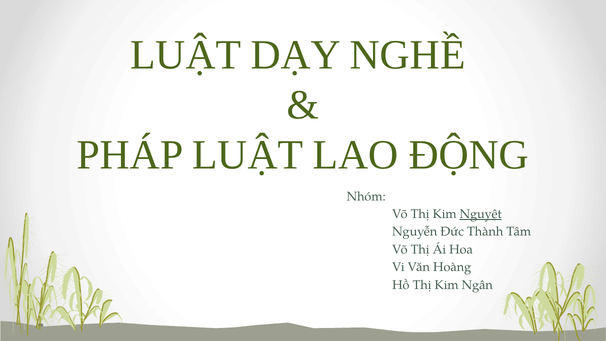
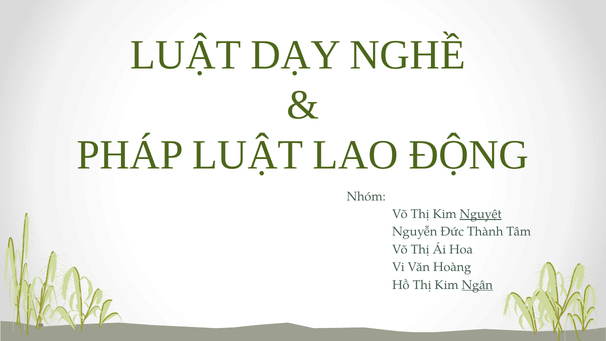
Ngân underline: none -> present (477, 285)
